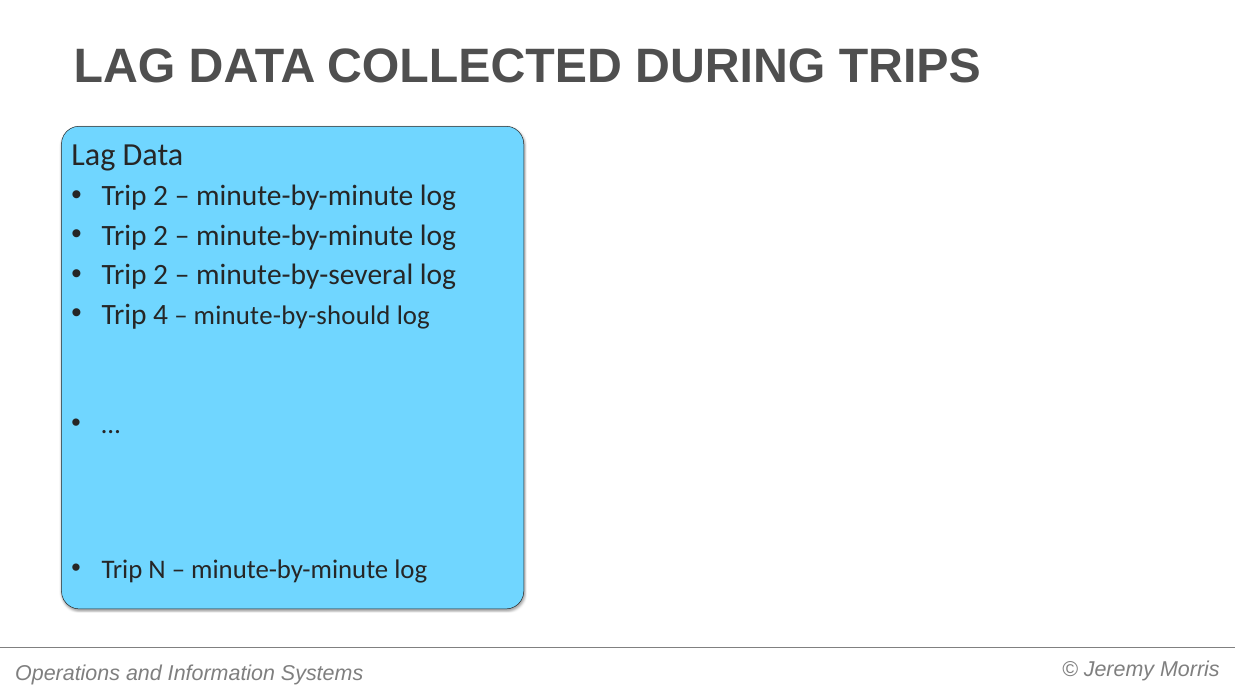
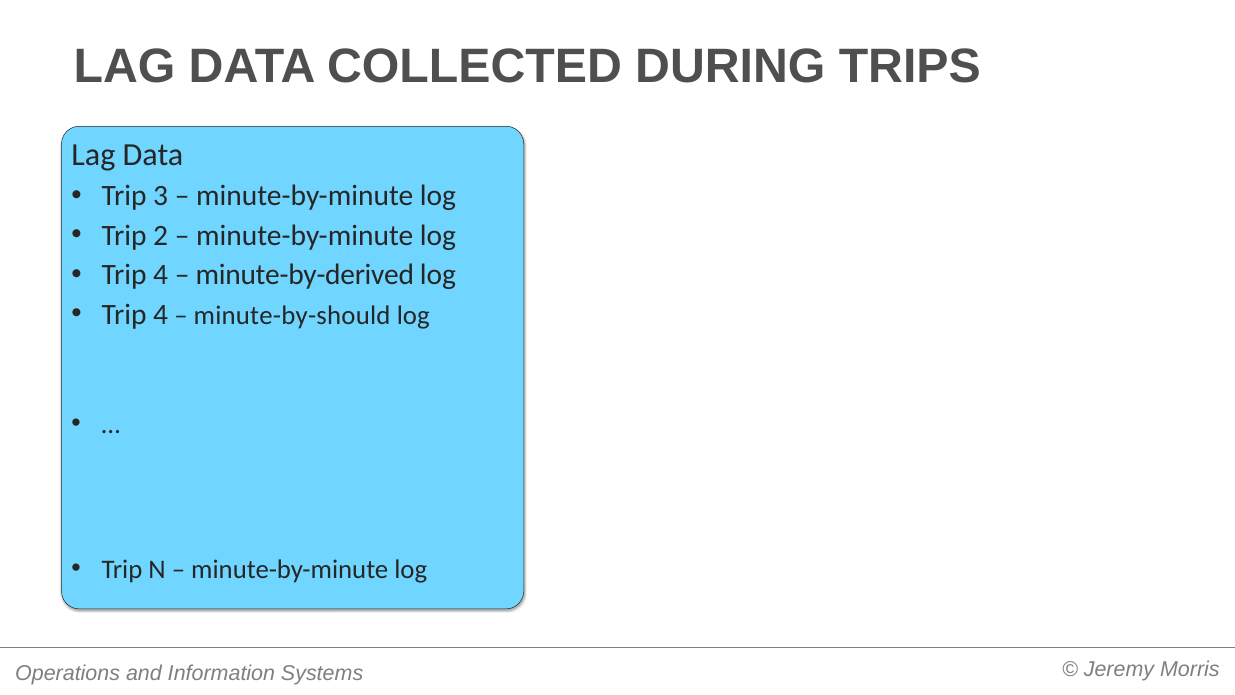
2: 2 -> 3 (161, 196)
2: 2 -> 4 (161, 275)
minute-by-several: minute-by-several -> minute-by-derived (305, 275)
